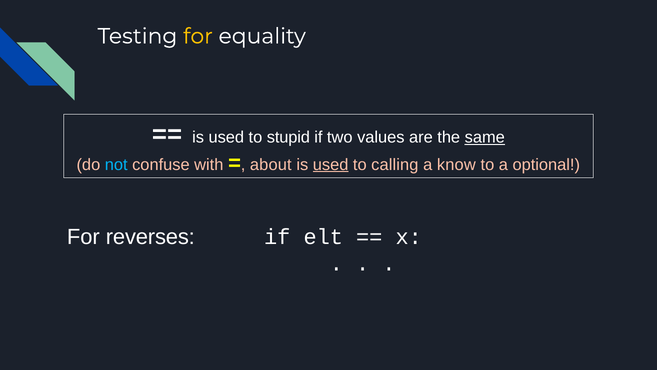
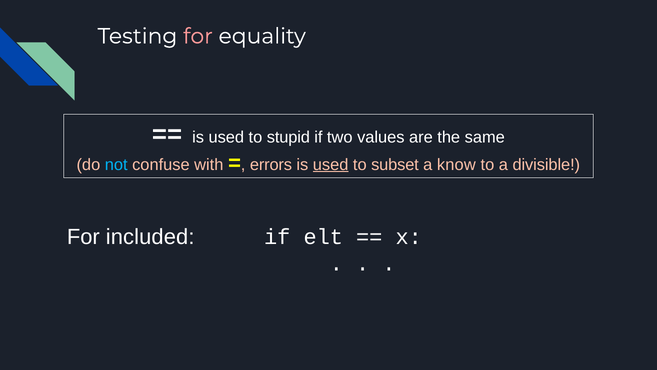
for colour: yellow -> pink (198, 36)
same underline: present -> none (485, 137)
about: about -> errors (271, 164)
calling: calling -> subset (395, 164)
optional: optional -> divisible (546, 164)
reverses: reverses -> included (150, 237)
